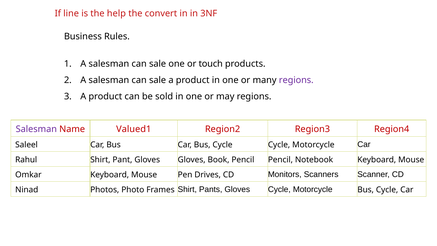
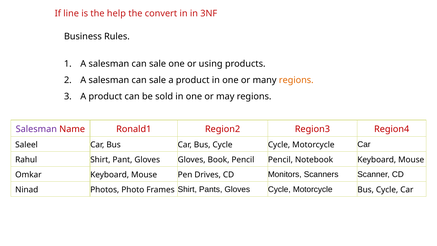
touch: touch -> using (211, 64)
regions colour: purple -> orange (296, 80)
Valued1: Valued1 -> Ronald1 (134, 129)
